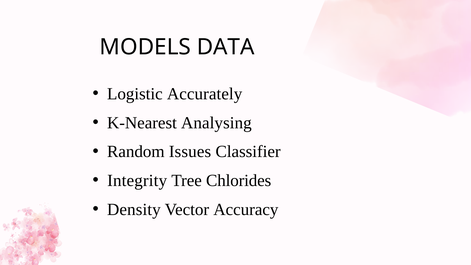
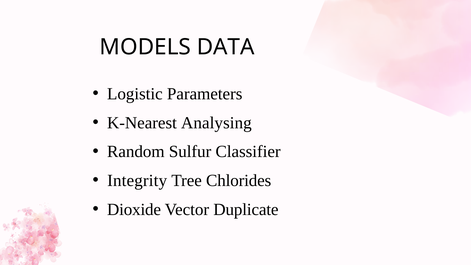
Accurately: Accurately -> Parameters (205, 94)
Issues: Issues -> Sulfur (190, 152)
Density: Density -> Dioxide (134, 209)
Accuracy: Accuracy -> Duplicate (246, 209)
